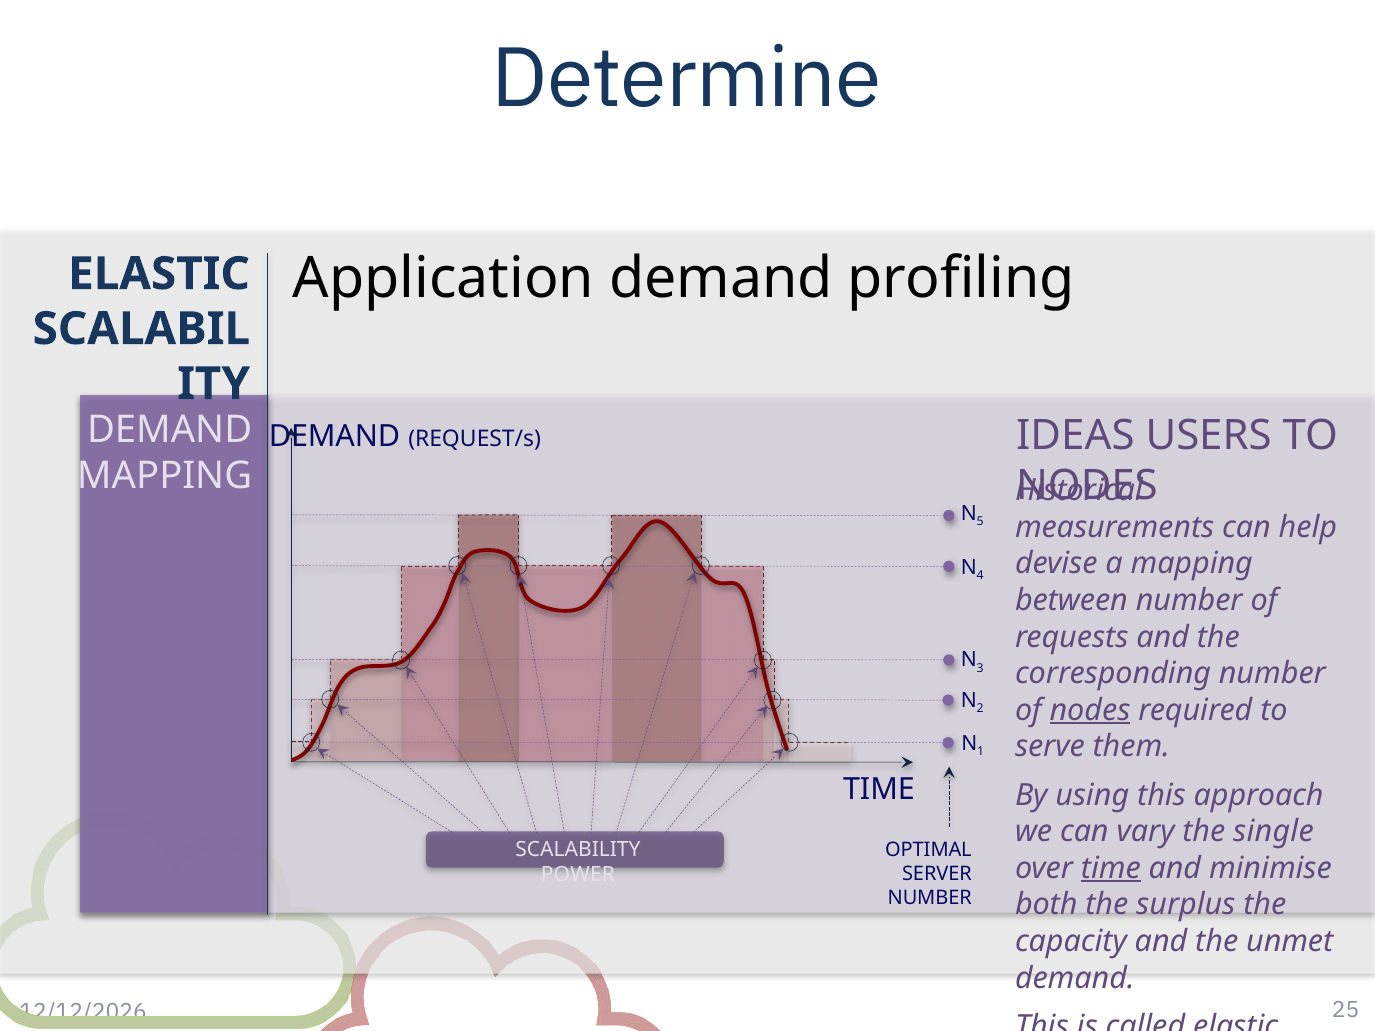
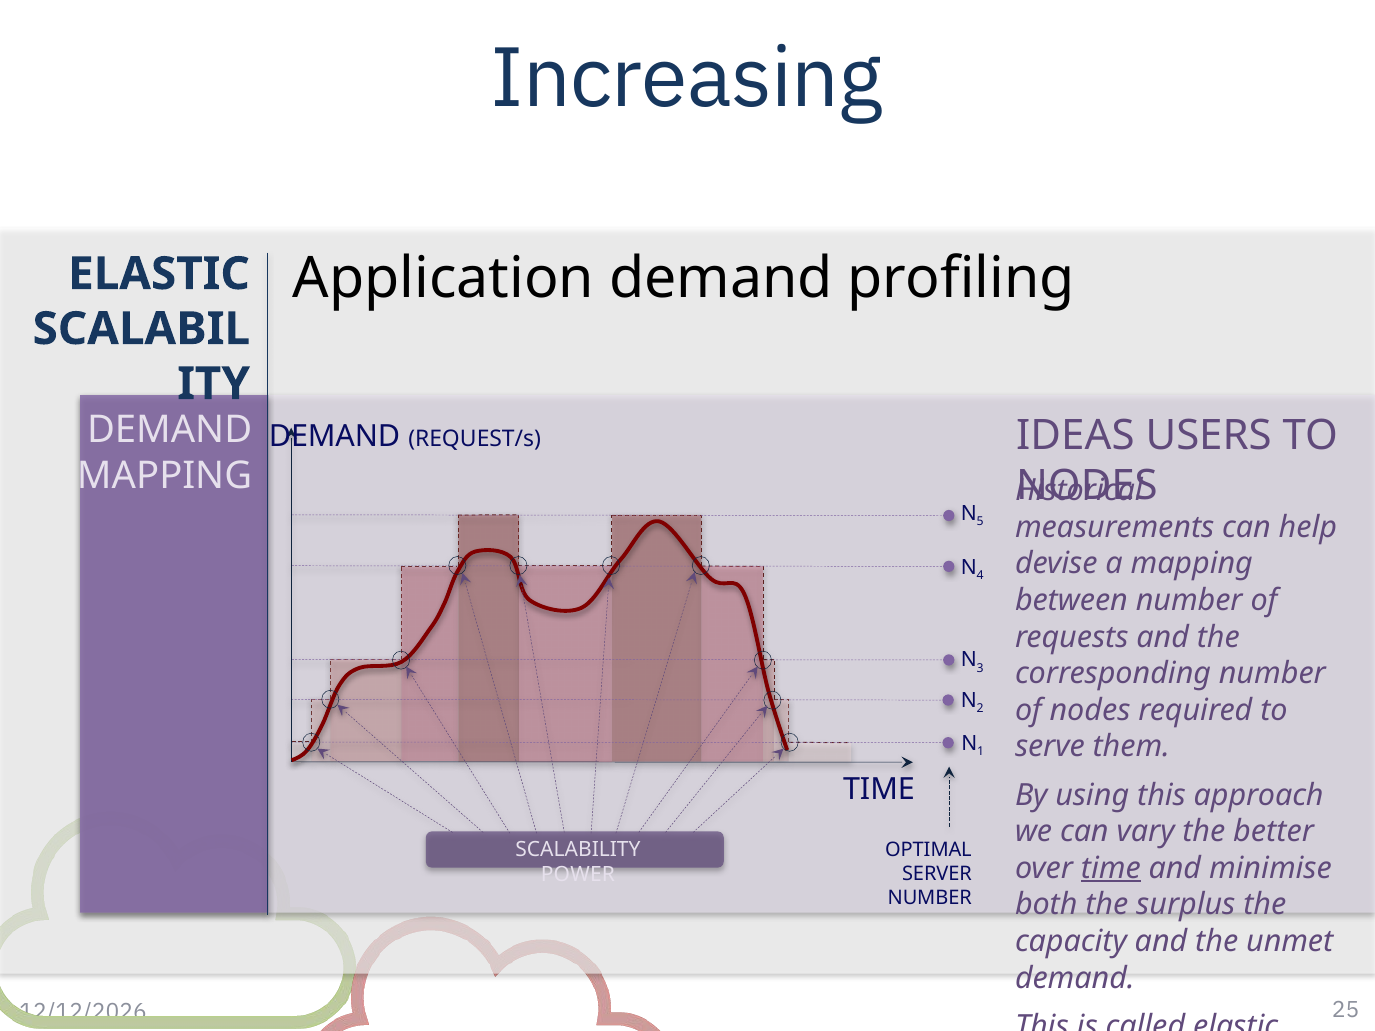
Determine: Determine -> Increasing (687, 79)
nodes underline: present -> none (1090, 710)
single: single -> better (1274, 832)
